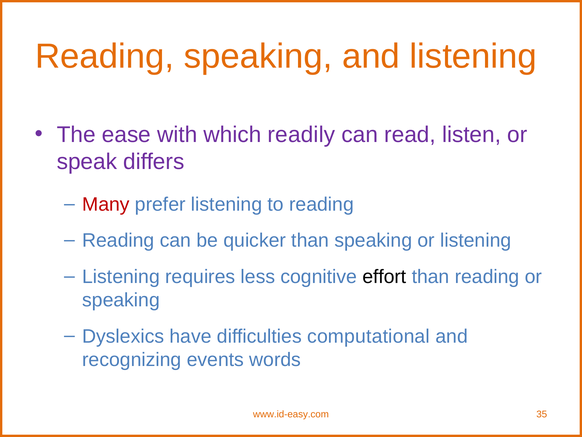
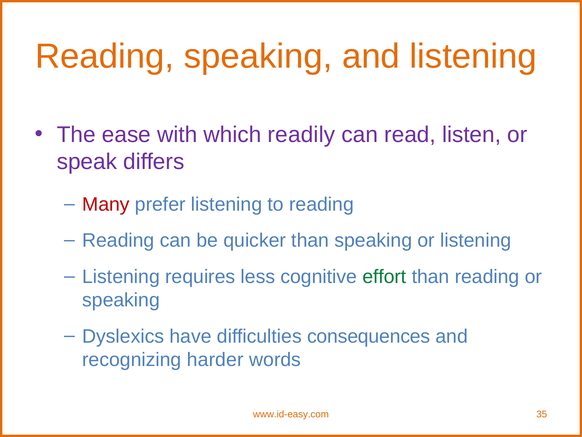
effort colour: black -> green (384, 276)
computational: computational -> consequences (369, 336)
events: events -> harder (215, 359)
